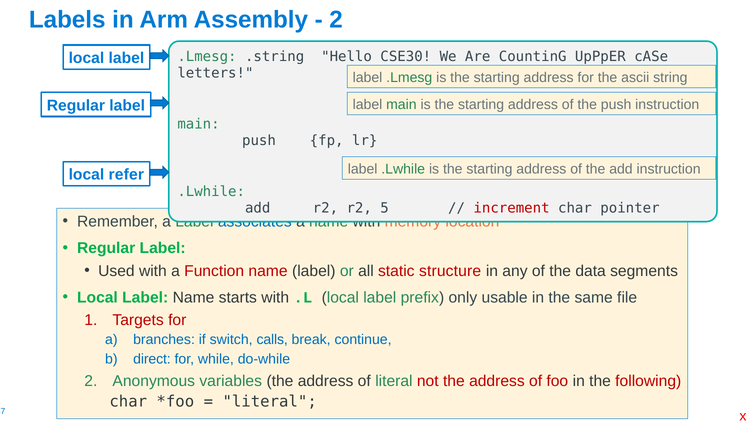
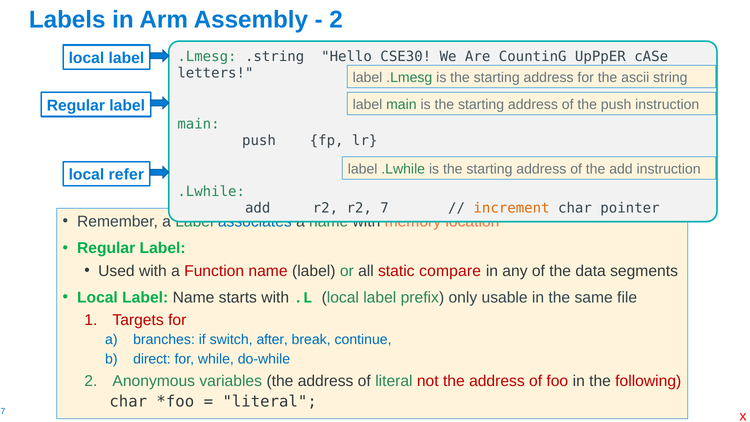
5: 5 -> 7 (385, 208)
increment colour: red -> orange (512, 208)
structure: structure -> compare (450, 271)
calls: calls -> after (272, 340)
